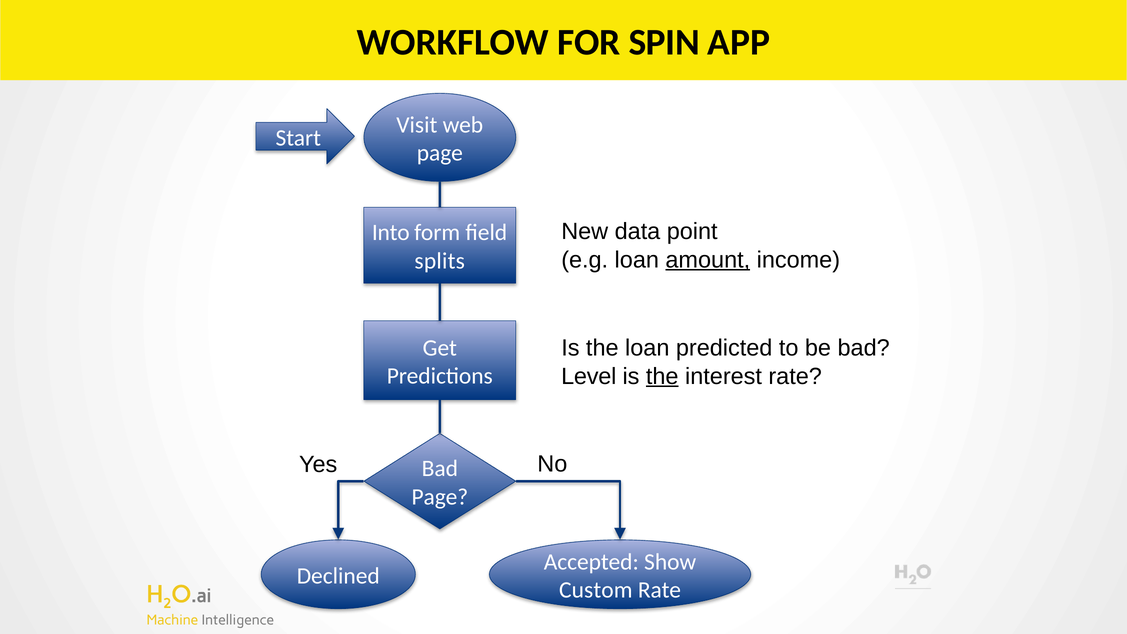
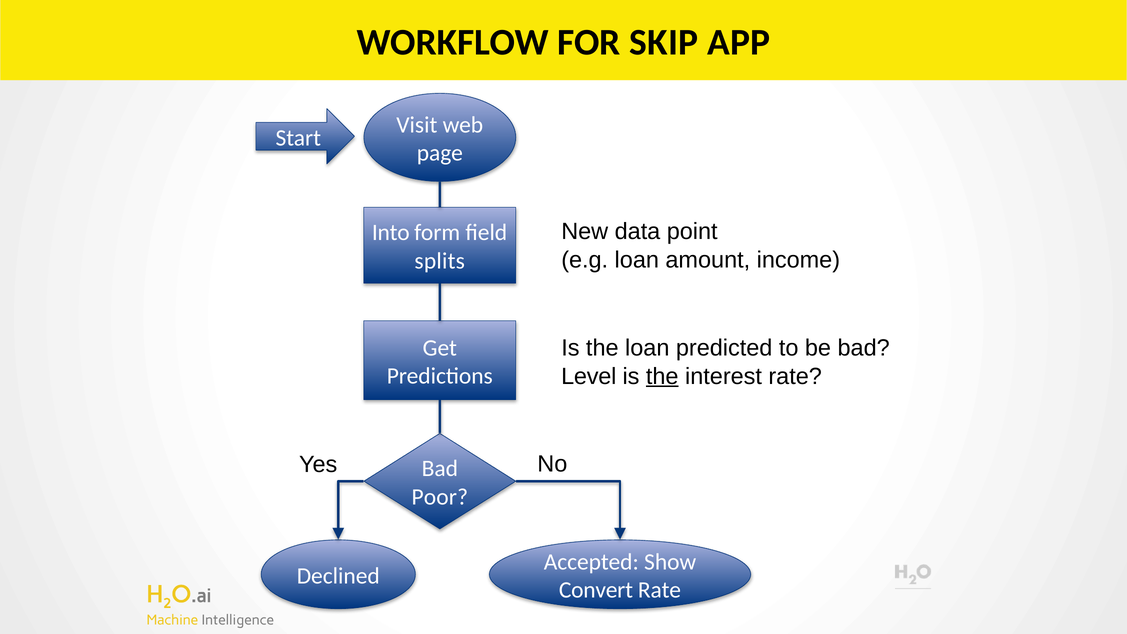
SPIN: SPIN -> SKIP (664, 42)
amount underline: present -> none (708, 260)
Page: Page -> Poor (440, 497)
Custom: Custom -> Convert (596, 590)
